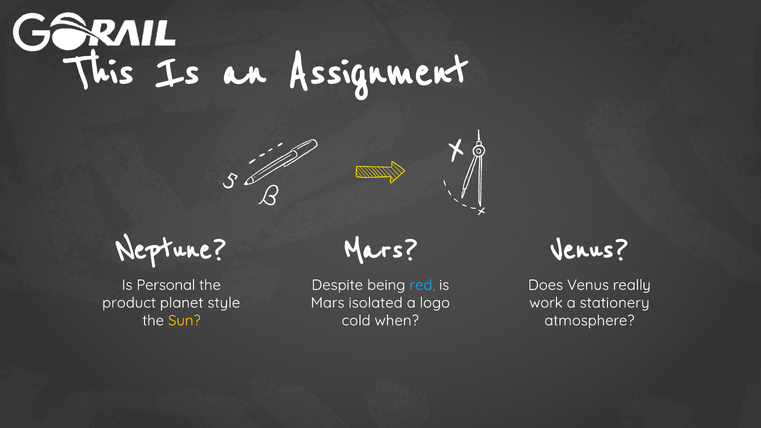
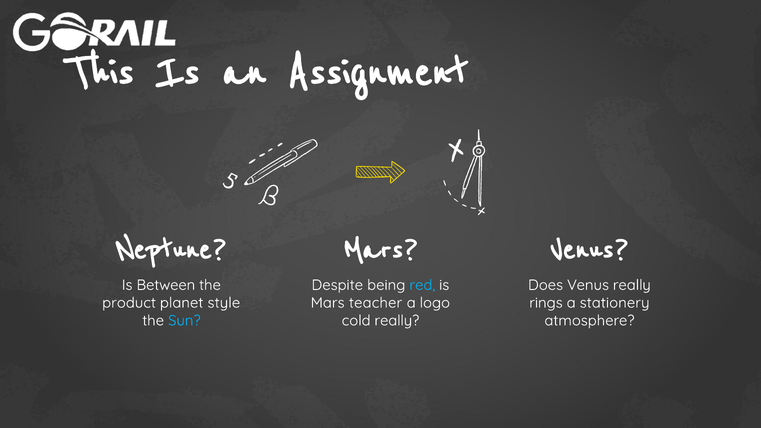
Personal: Personal -> Between (166, 285)
isolated: isolated -> teacher (376, 303)
work: work -> rings (546, 303)
Sun colour: yellow -> light blue (184, 321)
cold when: when -> really (397, 321)
